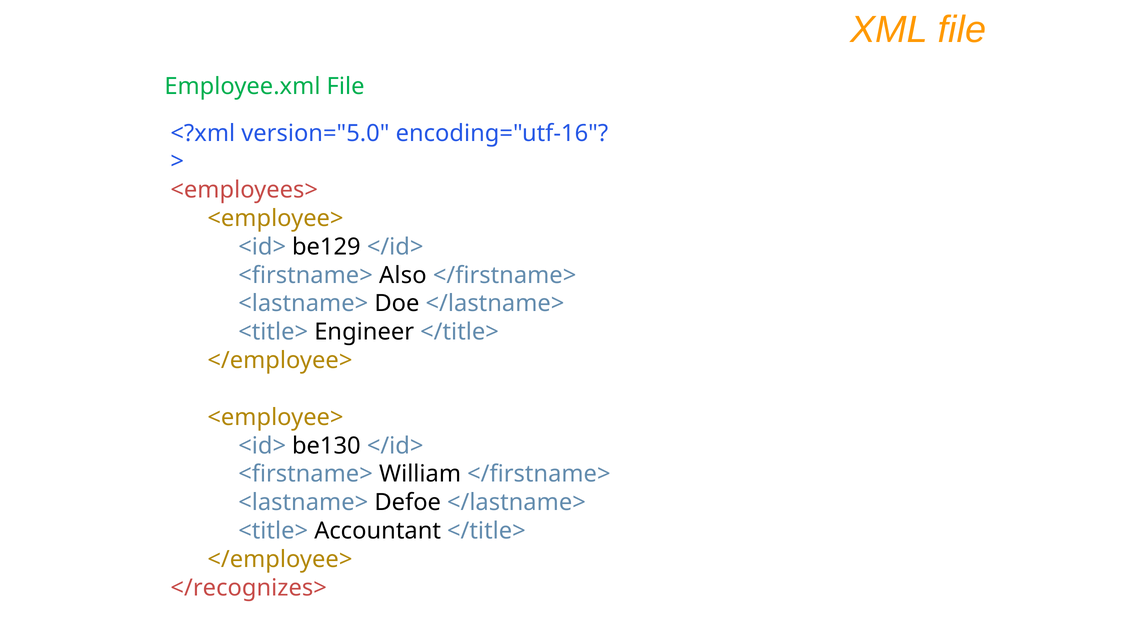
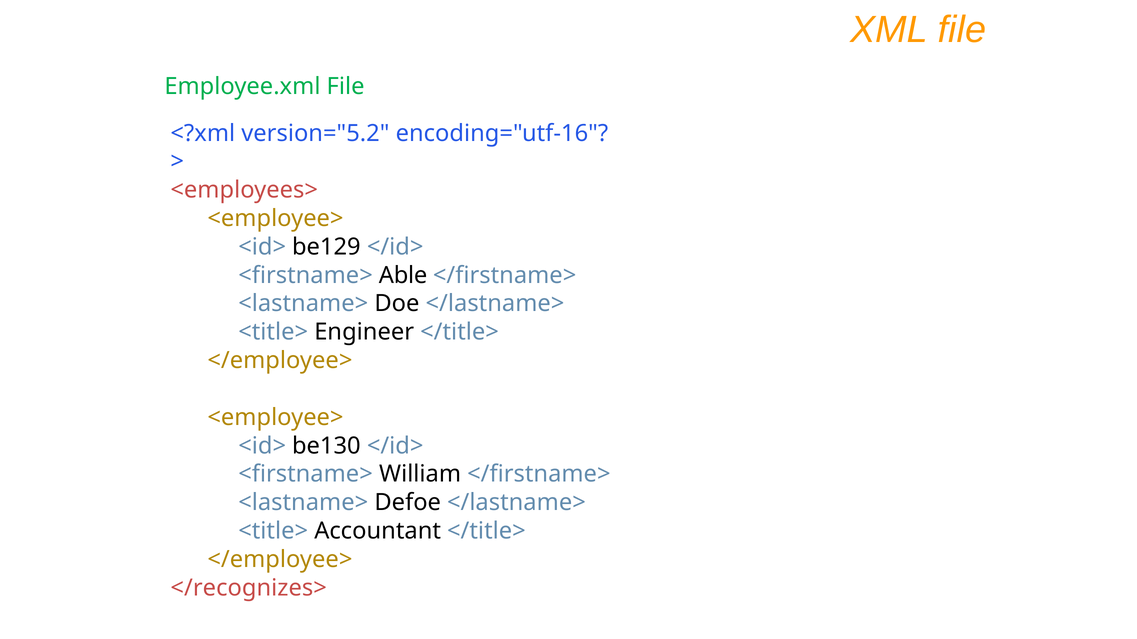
version="5.0: version="5.0 -> version="5.2 (315, 133)
Also: Also -> Able (403, 275)
